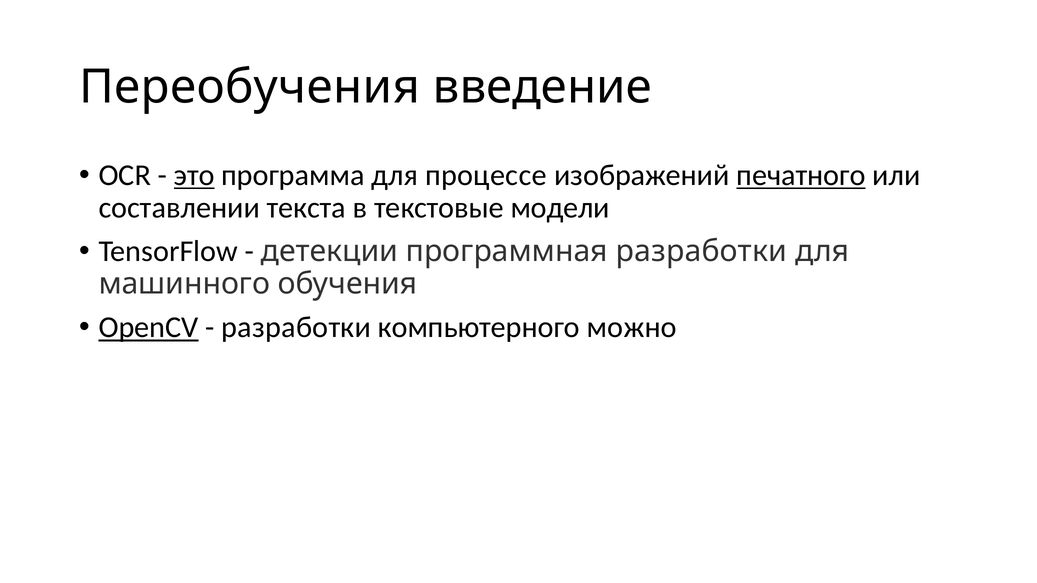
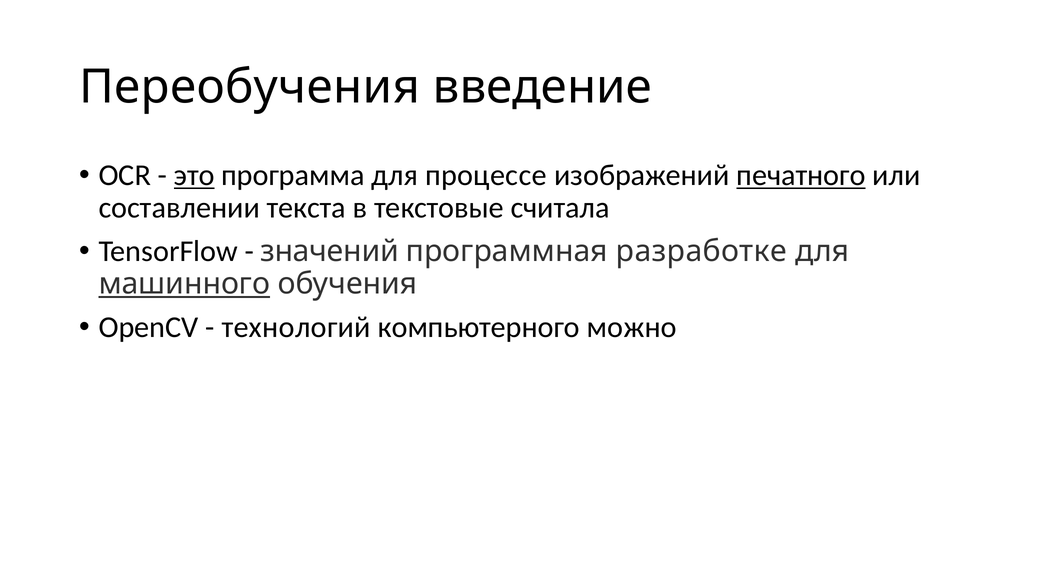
модели: модели -> считала (560, 208)
детекции: детекции -> значений (330, 251)
программная разработки: разработки -> разработке (701, 251)
машинного underline: none -> present (184, 284)
OpenCV underline: present -> none (148, 328)
разработки: разработки -> технологий (296, 328)
